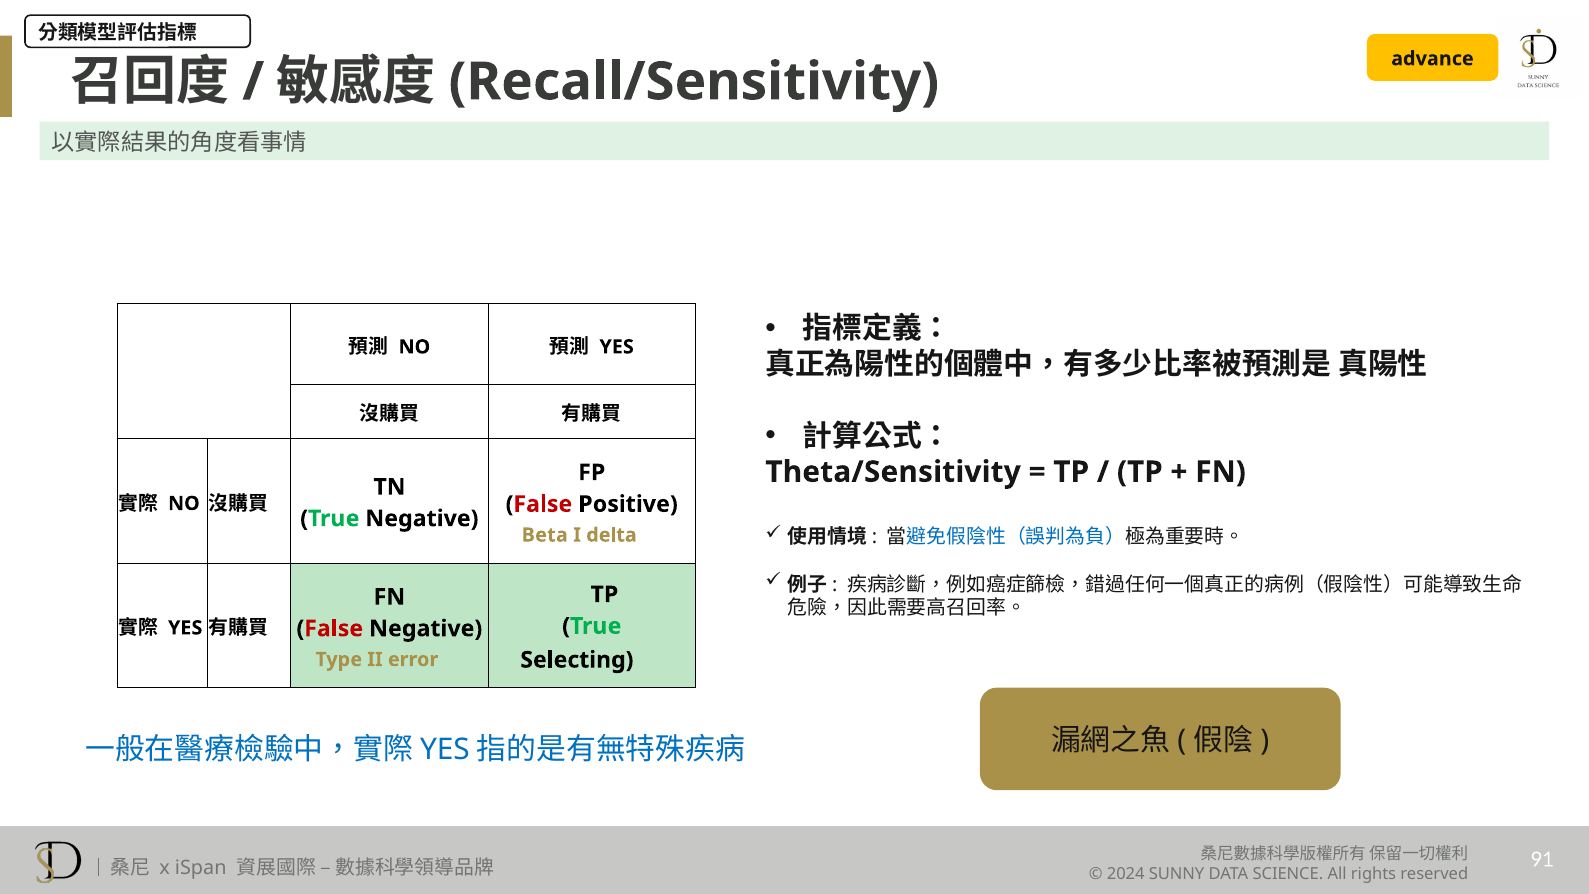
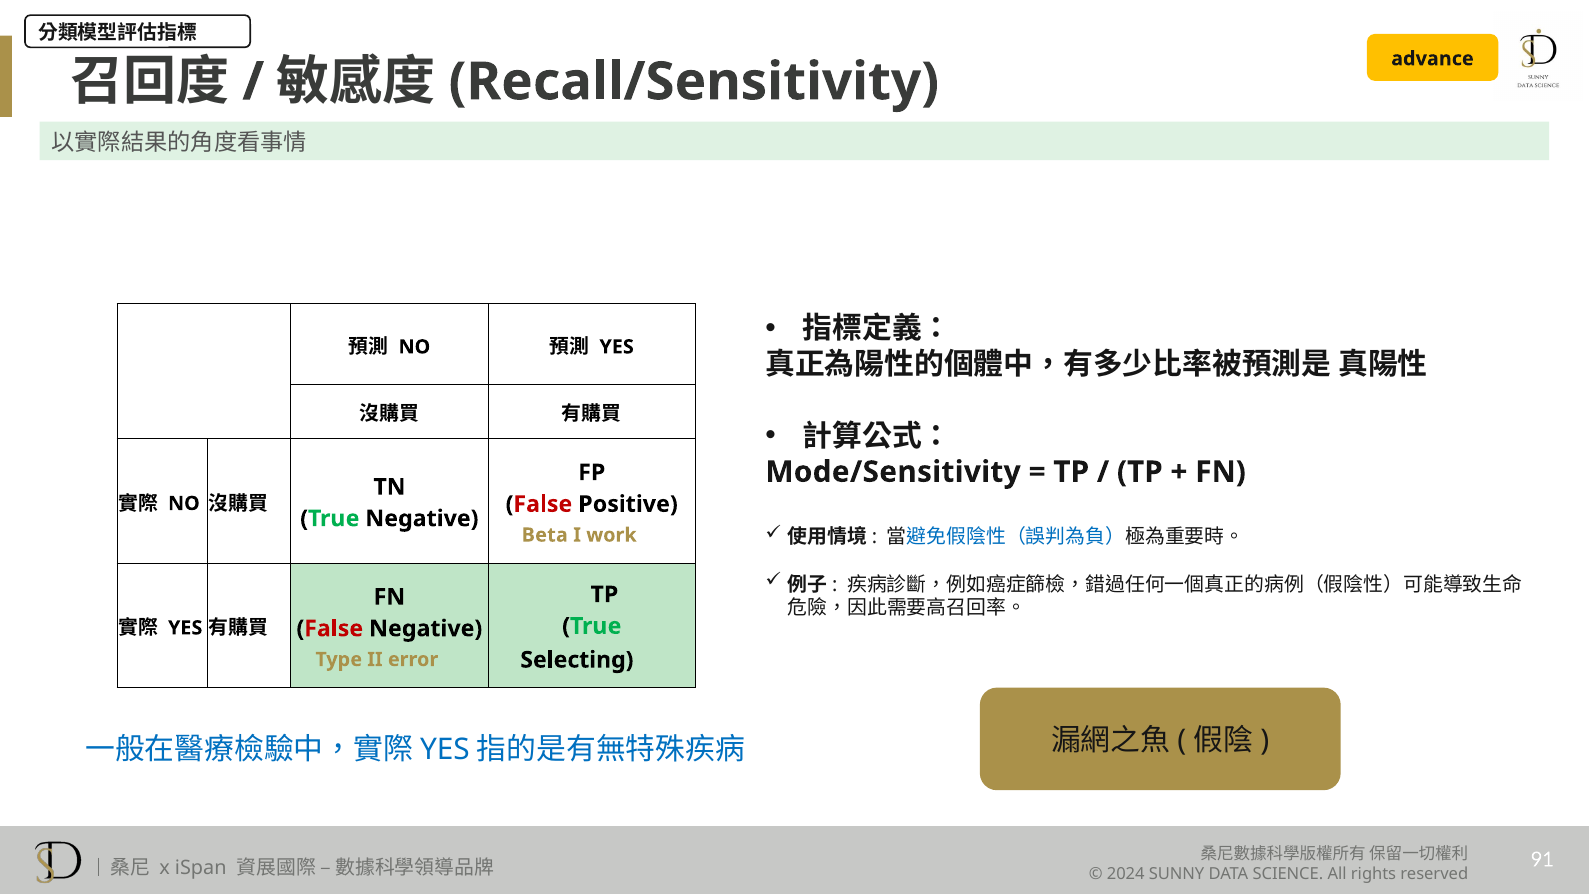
Theta/Sensitivity: Theta/Sensitivity -> Mode/Sensitivity (893, 472)
delta: delta -> work (611, 535)
